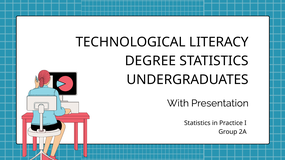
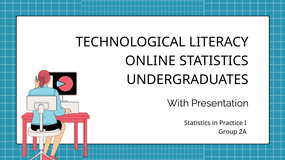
DEGREE: DEGREE -> ONLINE (150, 61)
